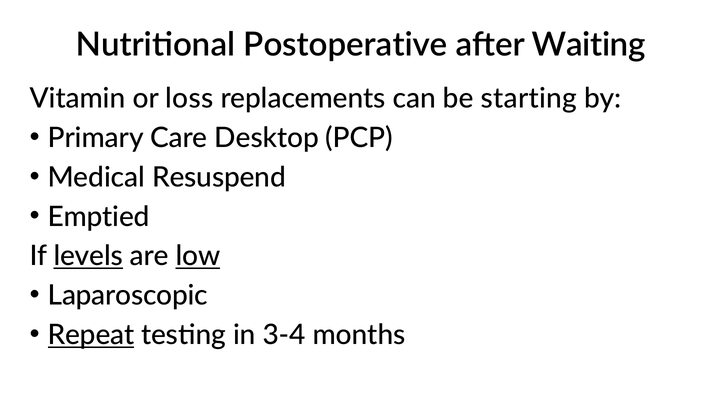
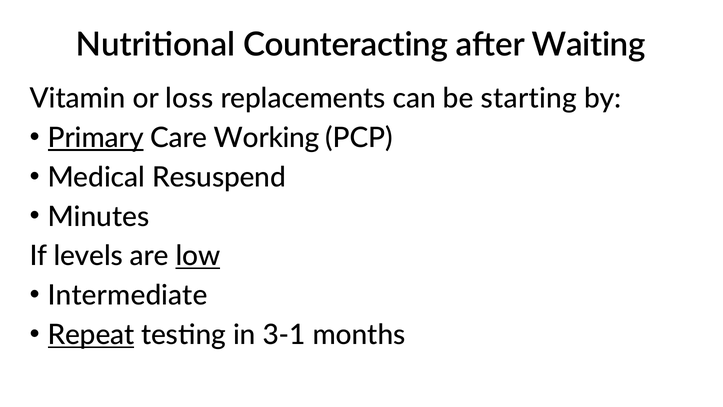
Postoperative: Postoperative -> Counteracting (346, 45)
Primary underline: none -> present (96, 138)
Desktop: Desktop -> Working (267, 138)
Emptied: Emptied -> Minutes (99, 217)
levels underline: present -> none (88, 256)
Laparoscopic: Laparoscopic -> Intermediate (128, 295)
3-4: 3-4 -> 3-1 (284, 335)
